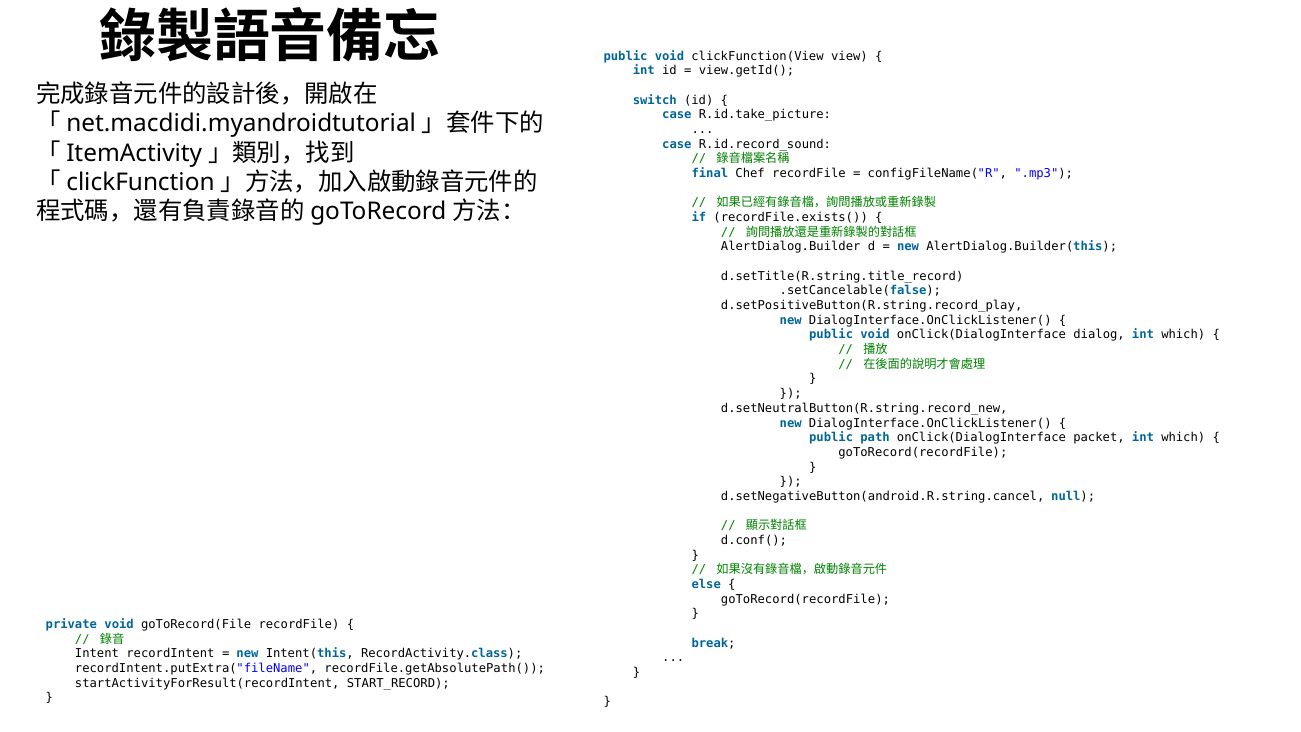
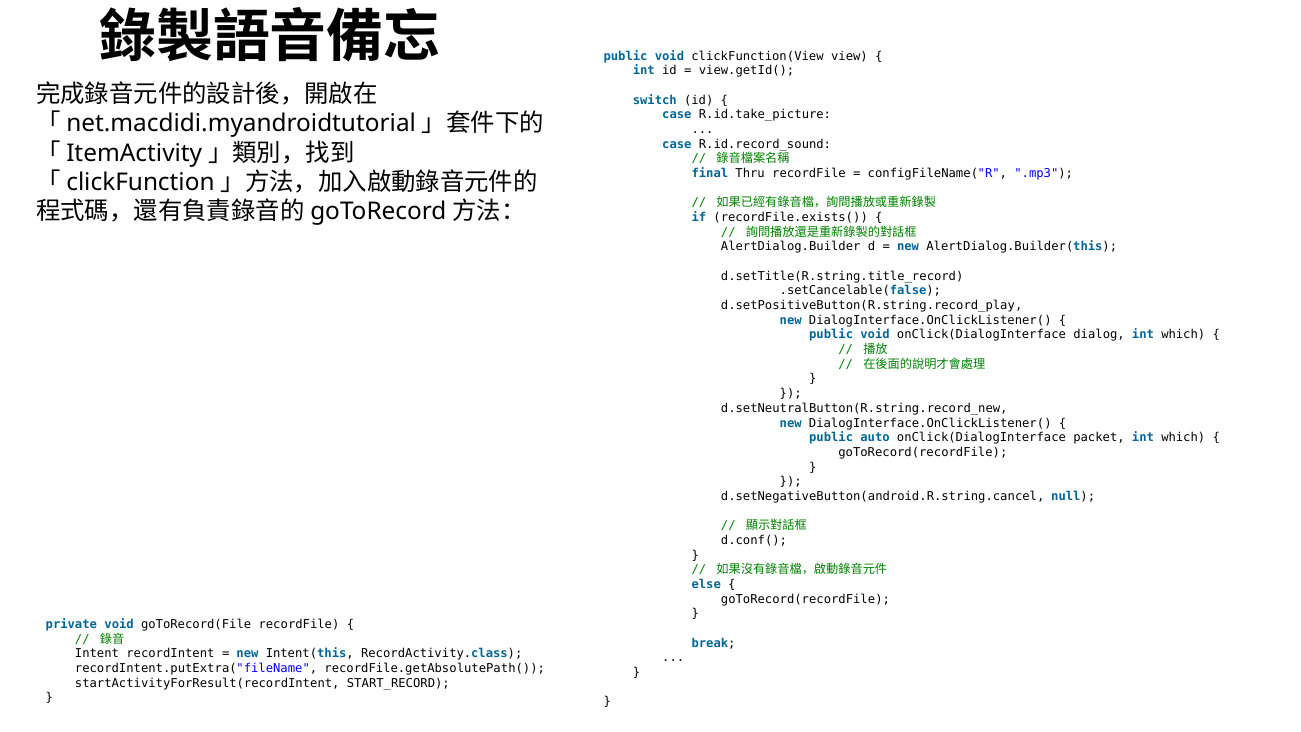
Chef: Chef -> Thru (750, 173)
path: path -> auto (875, 438)
